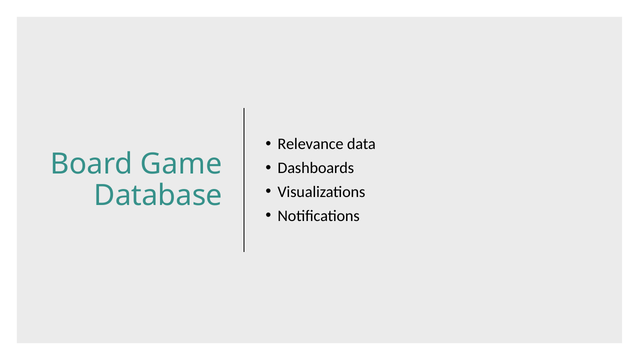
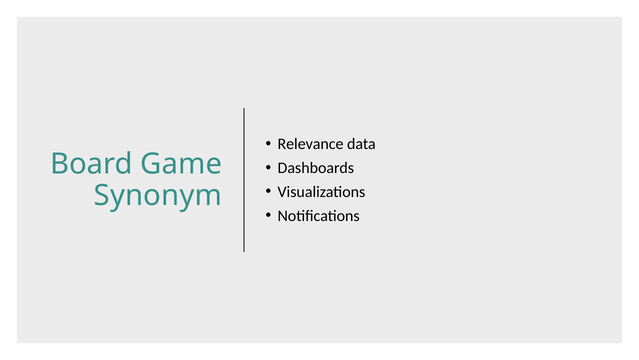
Database: Database -> Synonym (158, 195)
